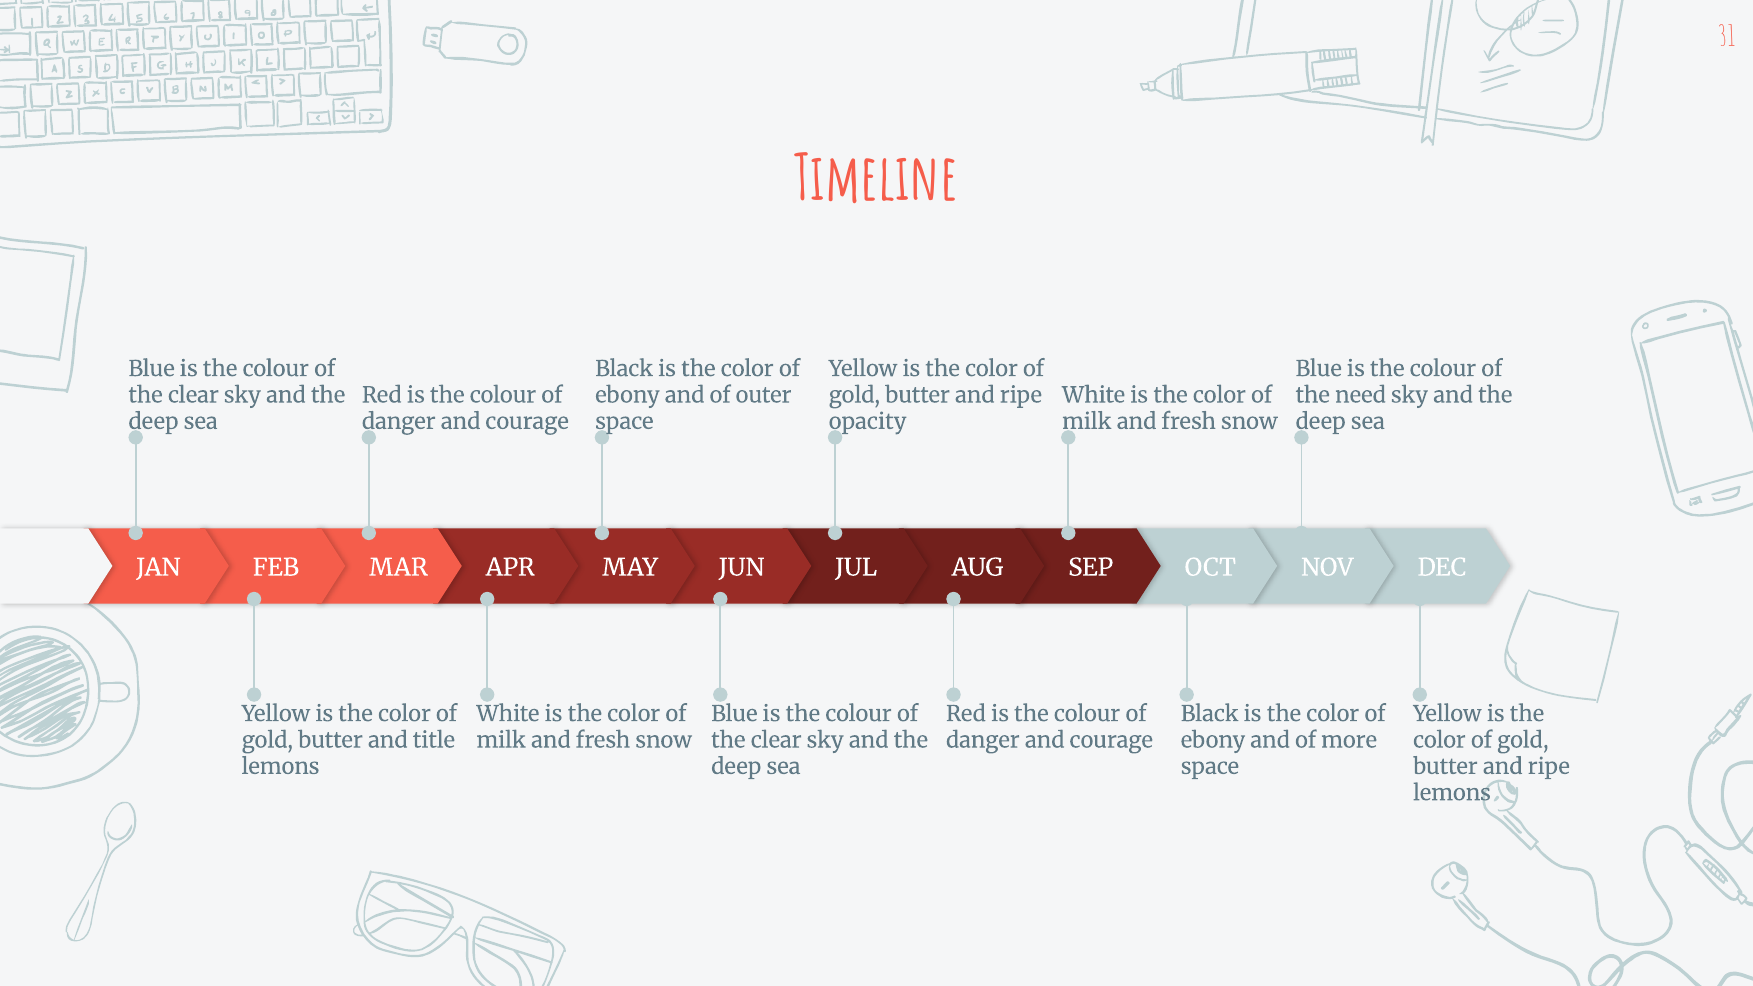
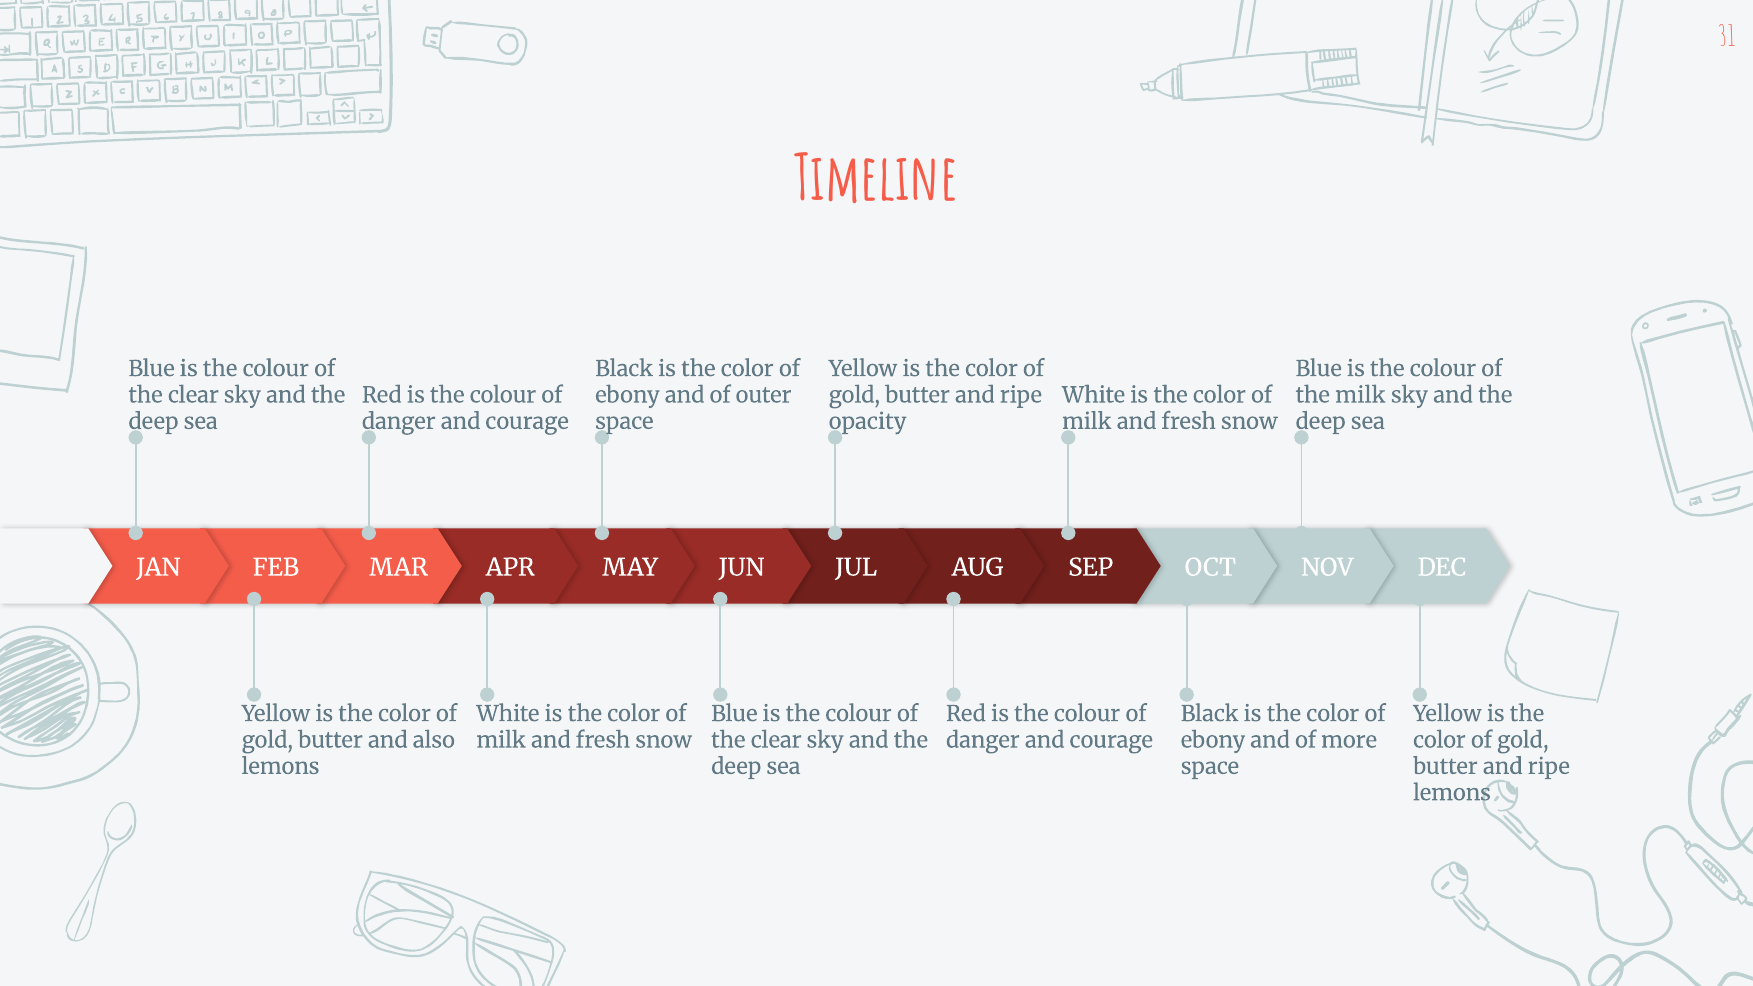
the need: need -> milk (1360, 395)
title: title -> also (434, 740)
